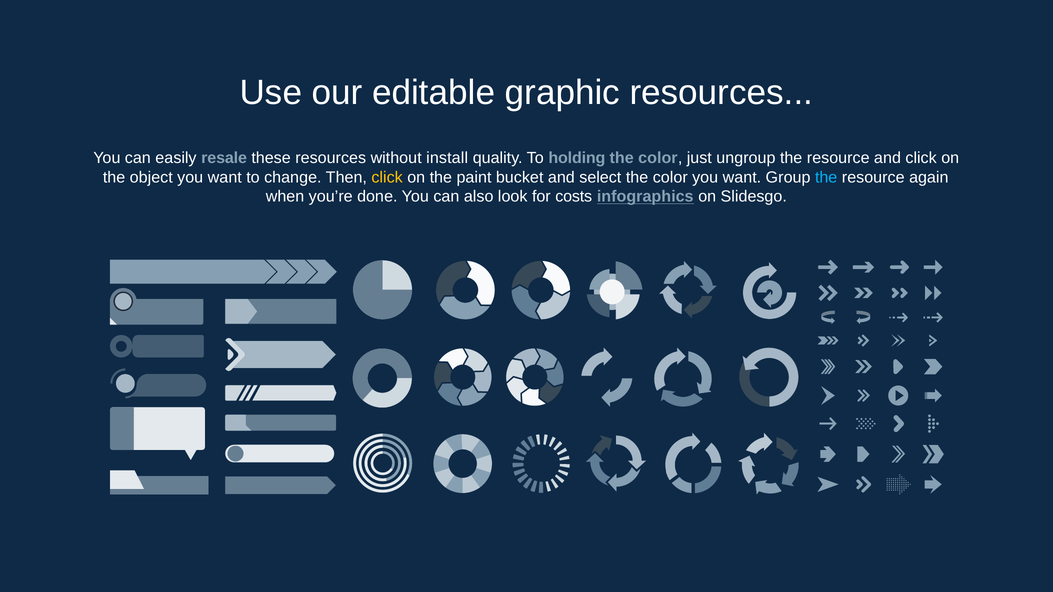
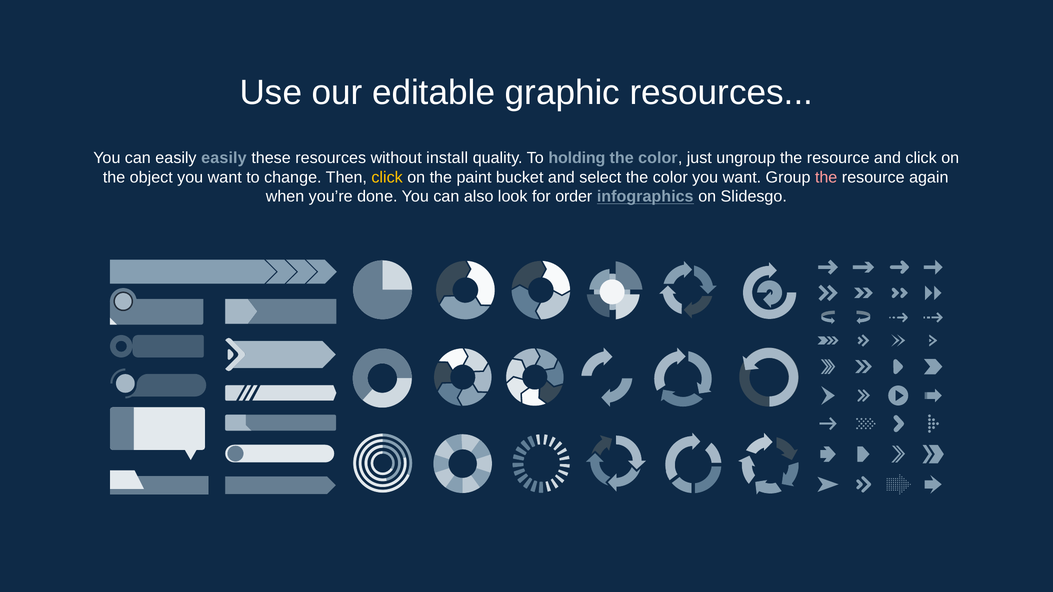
easily resale: resale -> easily (224, 158)
the colour: light blue -> pink (826, 177)
costs: costs -> order (574, 197)
